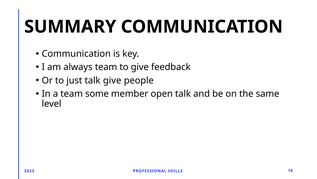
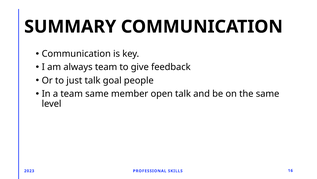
talk give: give -> goal (112, 80)
team some: some -> same (97, 93)
